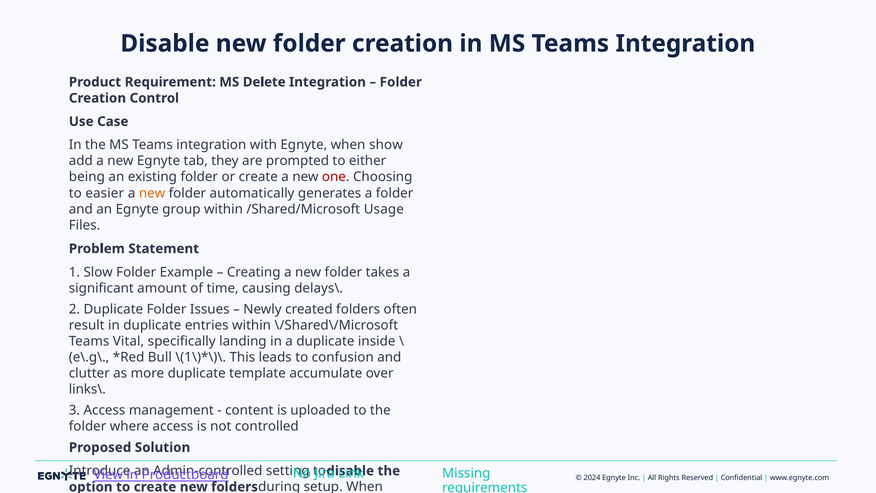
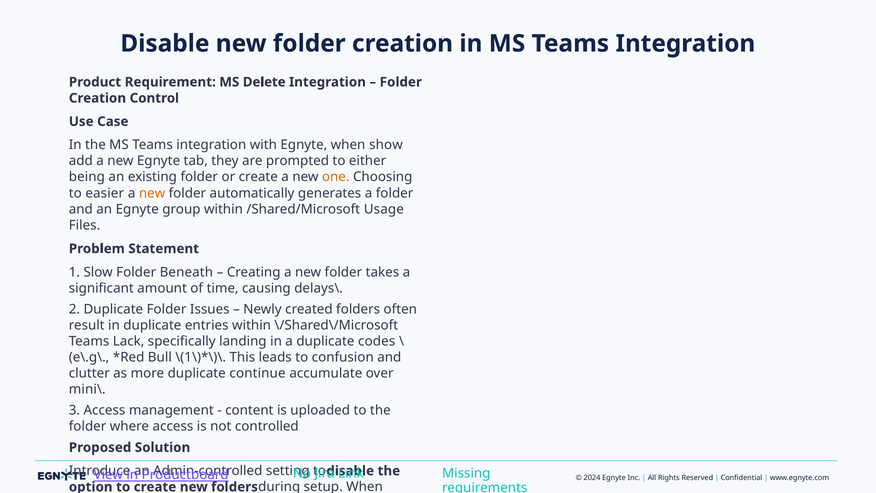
one colour: red -> orange (336, 177)
Example: Example -> Beneath (186, 272)
Vital: Vital -> Lack (129, 341)
inside: inside -> codes (377, 341)
template: template -> continue (258, 373)
links\: links\ -> mini\ (87, 389)
